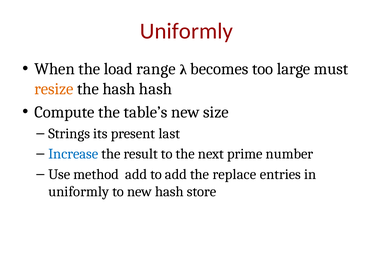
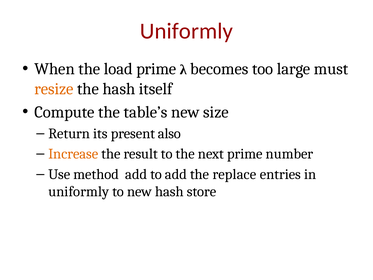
load range: range -> prime (156, 69)
hash hash: hash -> itself (156, 89)
Strings: Strings -> Return (69, 133)
last: last -> also (169, 133)
Increase colour: blue -> orange (73, 154)
